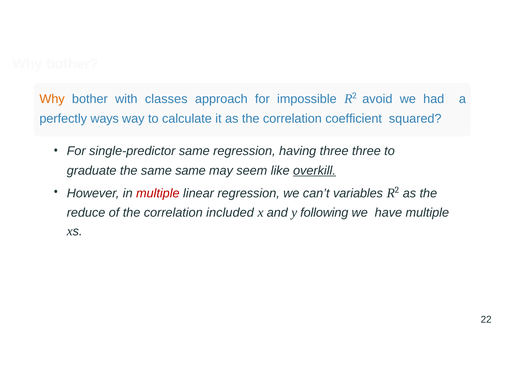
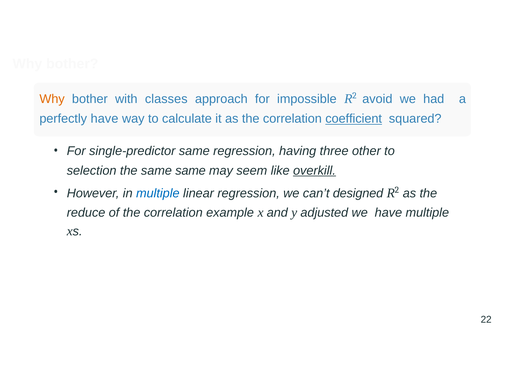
perfectly ways: ways -> have (104, 119)
coefficient underline: none -> present (354, 119)
three three: three -> other (366, 151)
graduate: graduate -> selection (92, 170)
multiple colour: red -> blue (158, 193)
variables: variables -> designed (358, 193)
included: included -> example (230, 212)
following: following -> adjusted (324, 212)
